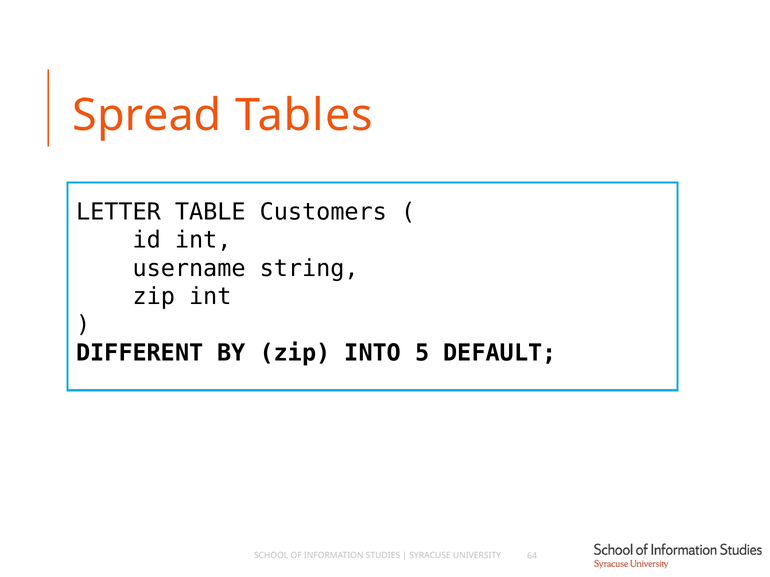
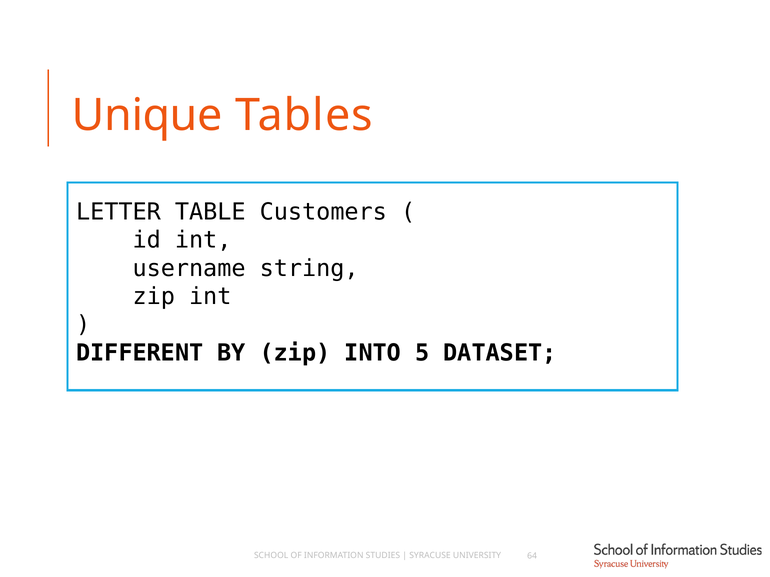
Spread: Spread -> Unique (147, 116)
DEFAULT: DEFAULT -> DATASET (500, 353)
